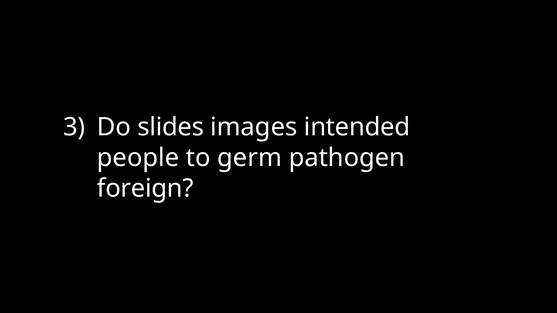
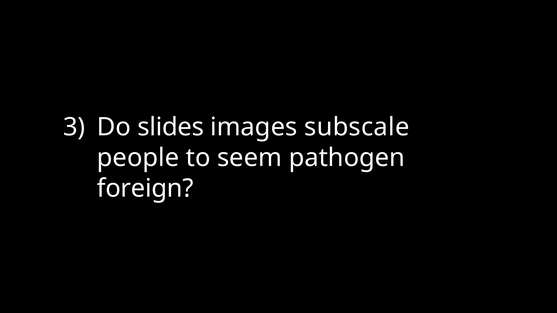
intended: intended -> subscale (357, 127)
germ: germ -> seem (250, 158)
